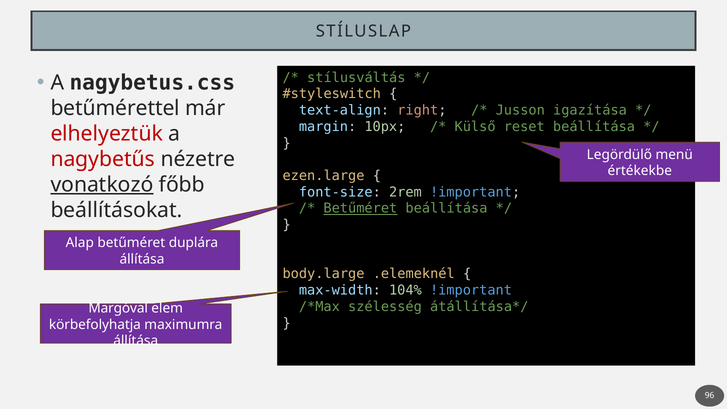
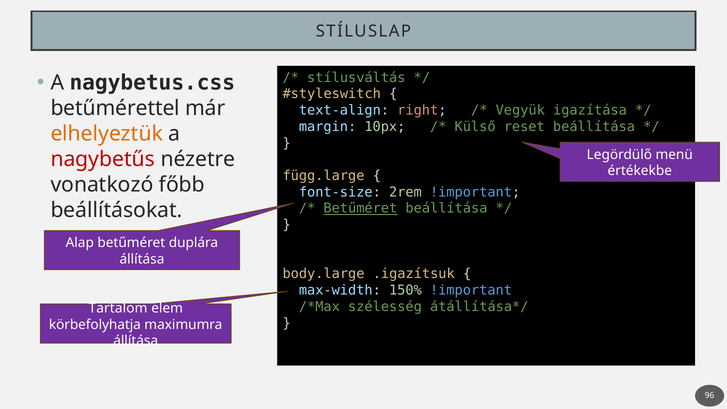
Jusson: Jusson -> Vegyük (520, 110)
elhelyeztük colour: red -> orange (107, 134)
ezen.large: ezen.large -> függ.large (324, 176)
vonatkozó underline: present -> none (102, 185)
.elemeknél: .elemeknél -> .igazítsuk (414, 274)
104%: 104% -> 150% (405, 290)
Margóval: Margóval -> Tartalom (118, 308)
